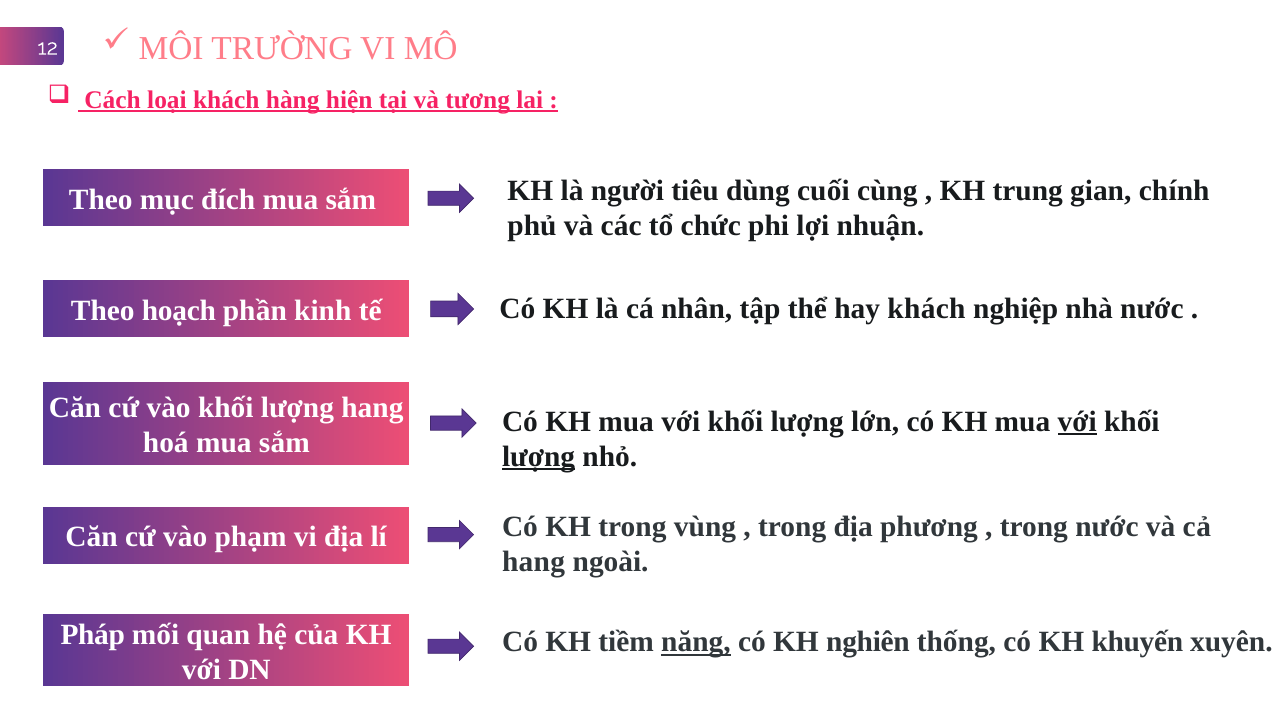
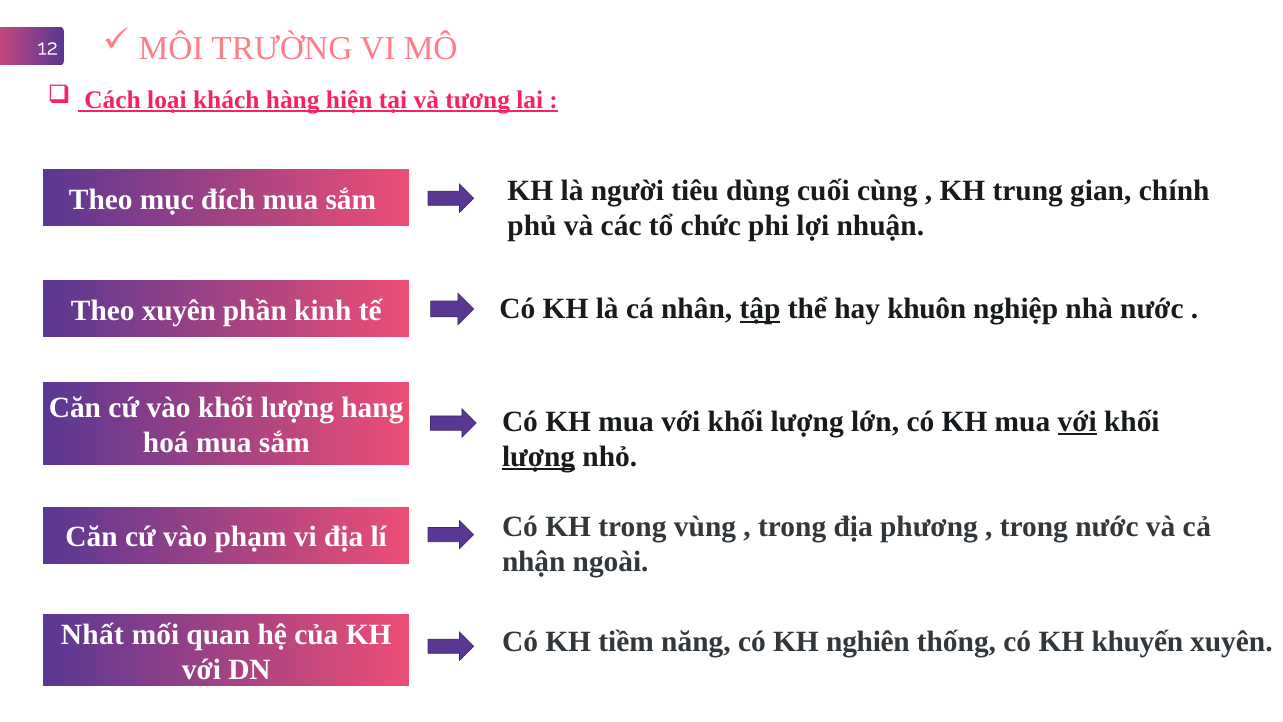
tập underline: none -> present (760, 309)
hay khách: khách -> khuôn (927, 309)
Theo hoạch: hoạch -> xuyên (179, 311)
hang: hang -> nhận (534, 562)
Pháp: Pháp -> Nhất (92, 634)
năng underline: present -> none (696, 642)
